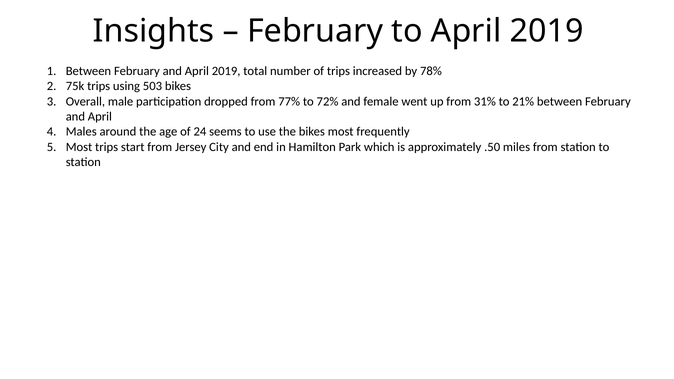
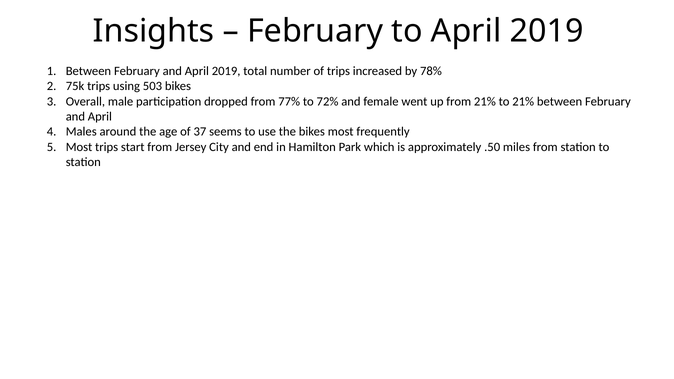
from 31%: 31% -> 21% (485, 101)
24: 24 -> 37 (200, 132)
